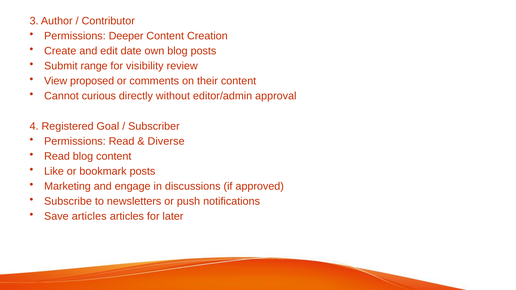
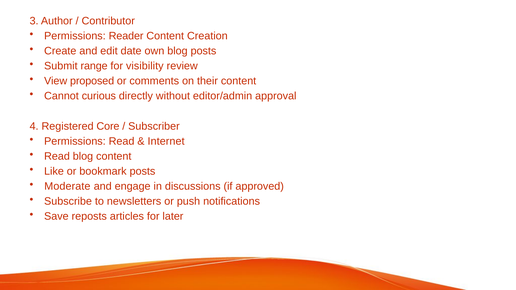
Deeper: Deeper -> Reader (126, 36)
Goal: Goal -> Core (108, 126)
Diverse: Diverse -> Internet (166, 141)
Marketing: Marketing -> Moderate (67, 187)
Save articles: articles -> reposts (89, 217)
